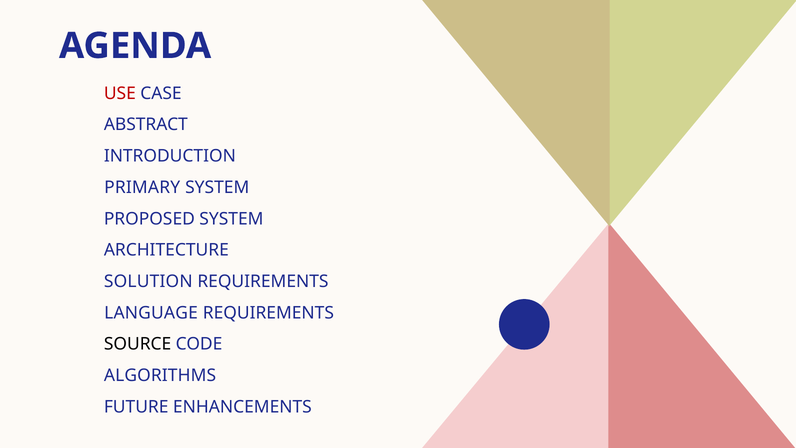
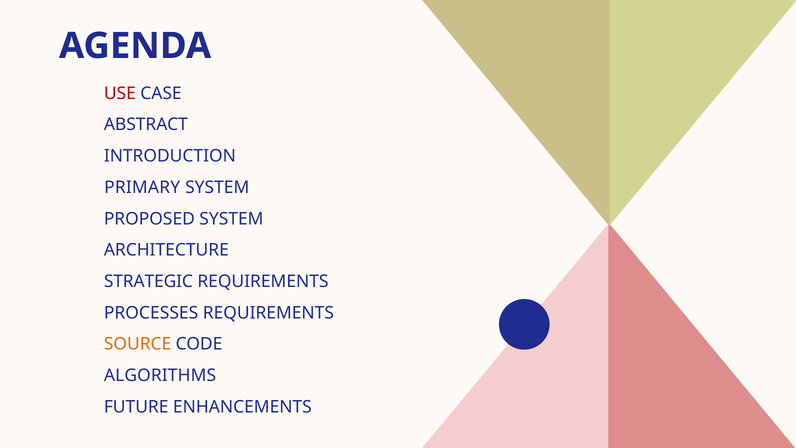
SOLUTION: SOLUTION -> STRATEGIC (148, 281)
LANGUAGE: LANGUAGE -> PROCESSES (151, 313)
SOURCE colour: black -> orange (138, 344)
